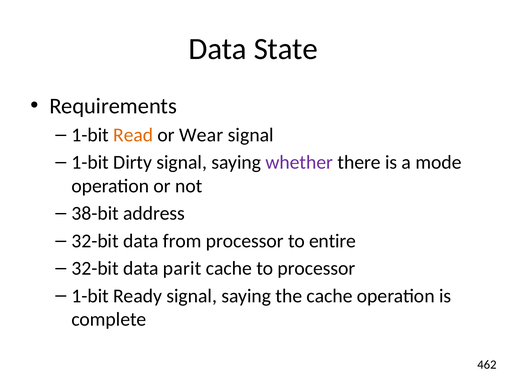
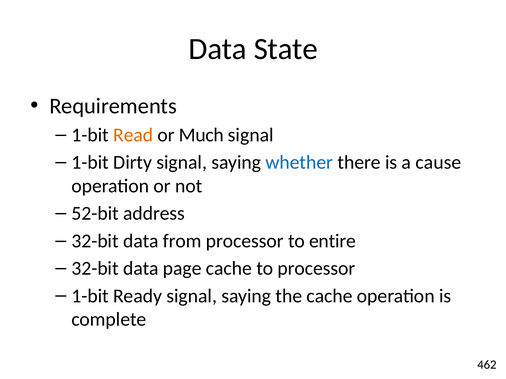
Wear: Wear -> Much (201, 135)
whether colour: purple -> blue (299, 163)
mode: mode -> cause (438, 163)
38-bit: 38-bit -> 52-bit (95, 214)
parit: parit -> page (182, 269)
